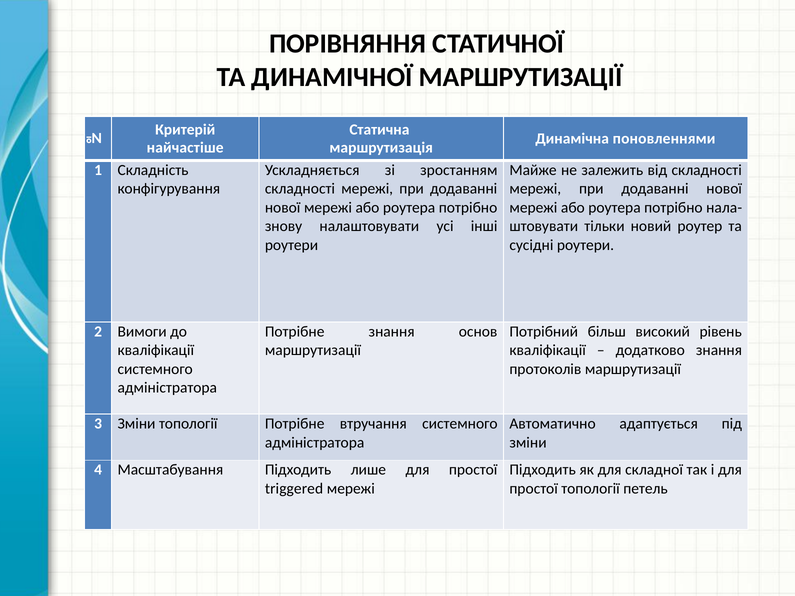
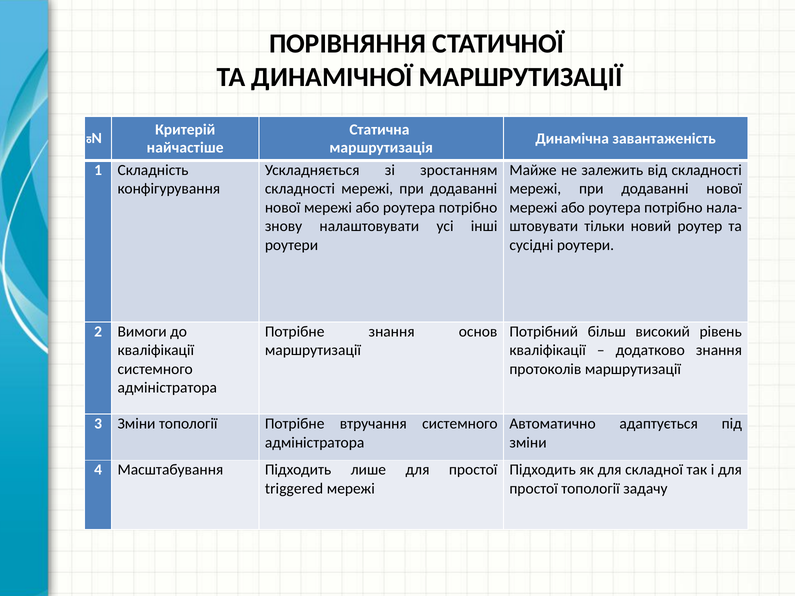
поновленнями: поновленнями -> завантаженість (664, 139)
петель: петель -> задачу (645, 489)
